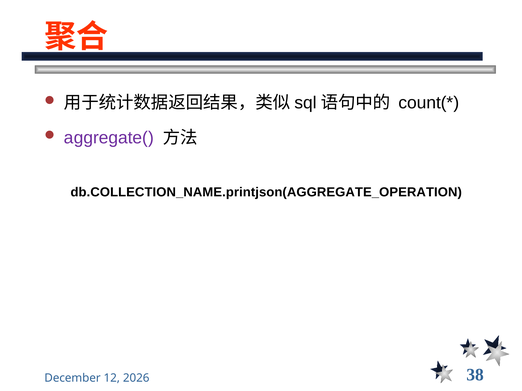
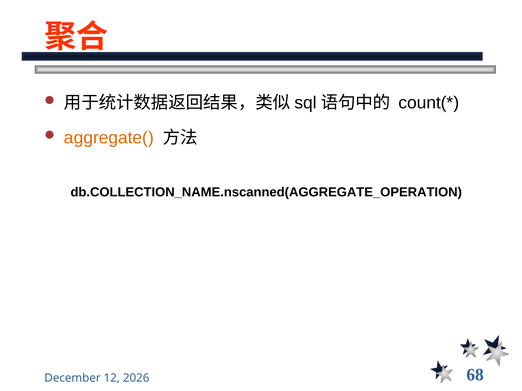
aggregate( colour: purple -> orange (109, 138)
db.COLLECTION_NAME.printjson(AGGREGATE_OPERATION: db.COLLECTION_NAME.printjson(AGGREGATE_OPERATION -> db.COLLECTION_NAME.nscanned(AGGREGATE_OPERATION (266, 192)
38: 38 -> 68 (475, 375)
